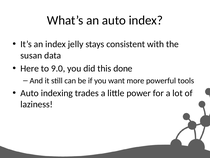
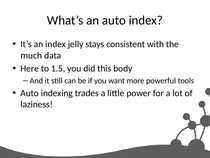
susan: susan -> much (31, 55)
9.0: 9.0 -> 1.5 (58, 68)
done: done -> body (123, 68)
